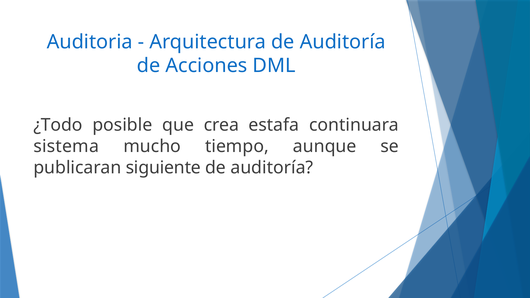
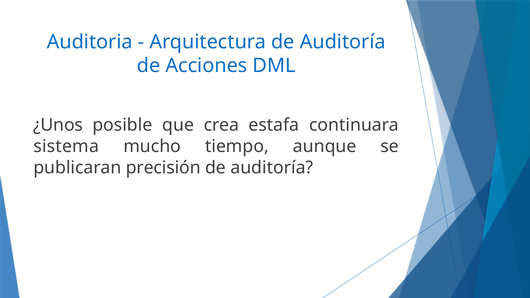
¿Todo: ¿Todo -> ¿Unos (58, 125)
siguiente: siguiente -> precisión (163, 168)
